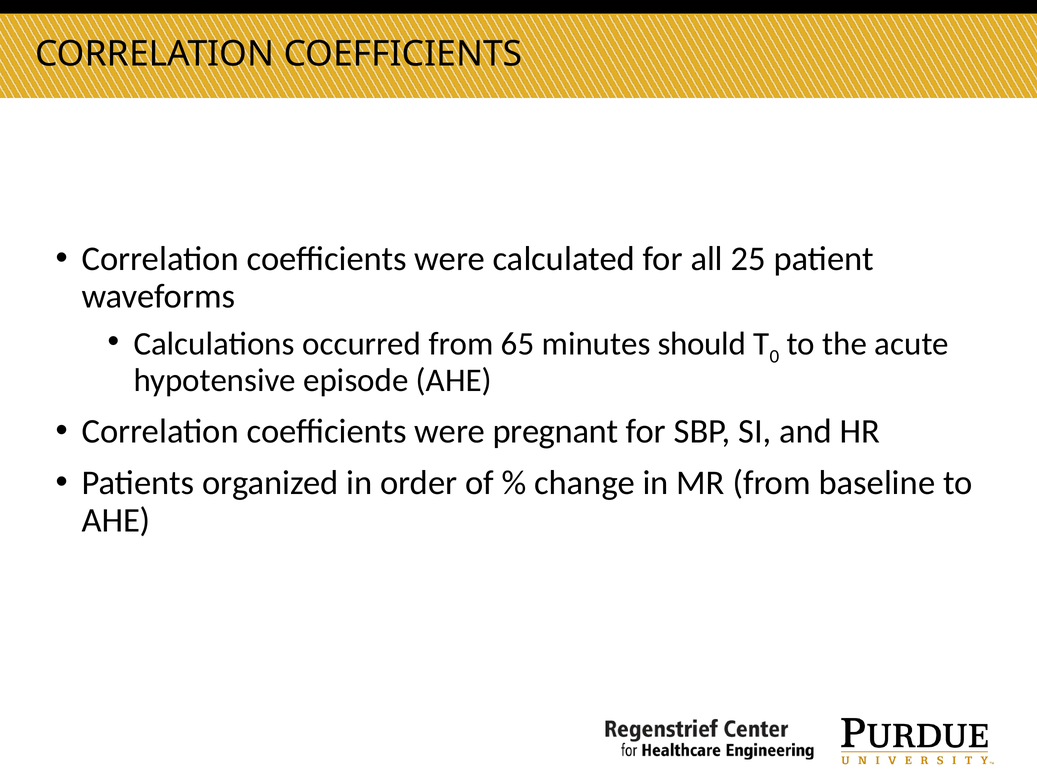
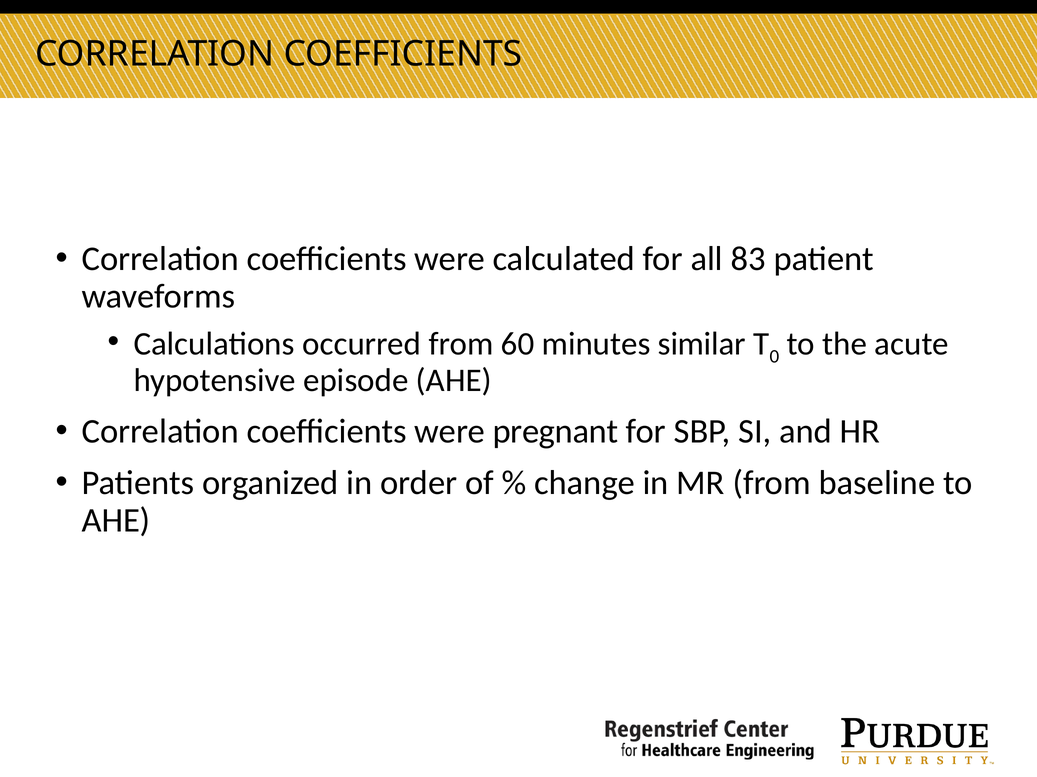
25: 25 -> 83 (748, 259)
65: 65 -> 60 (518, 344)
should: should -> similar (702, 344)
